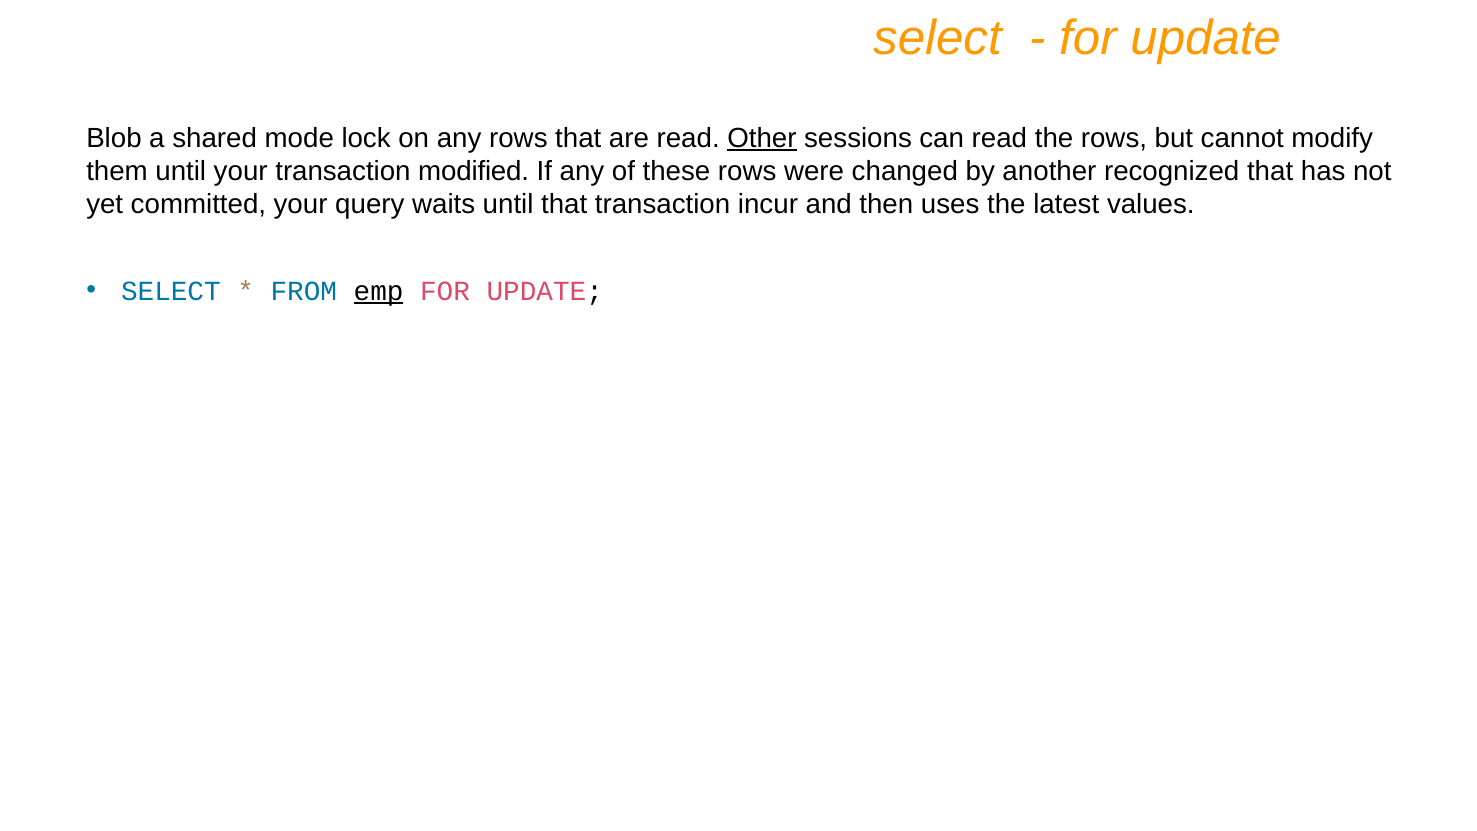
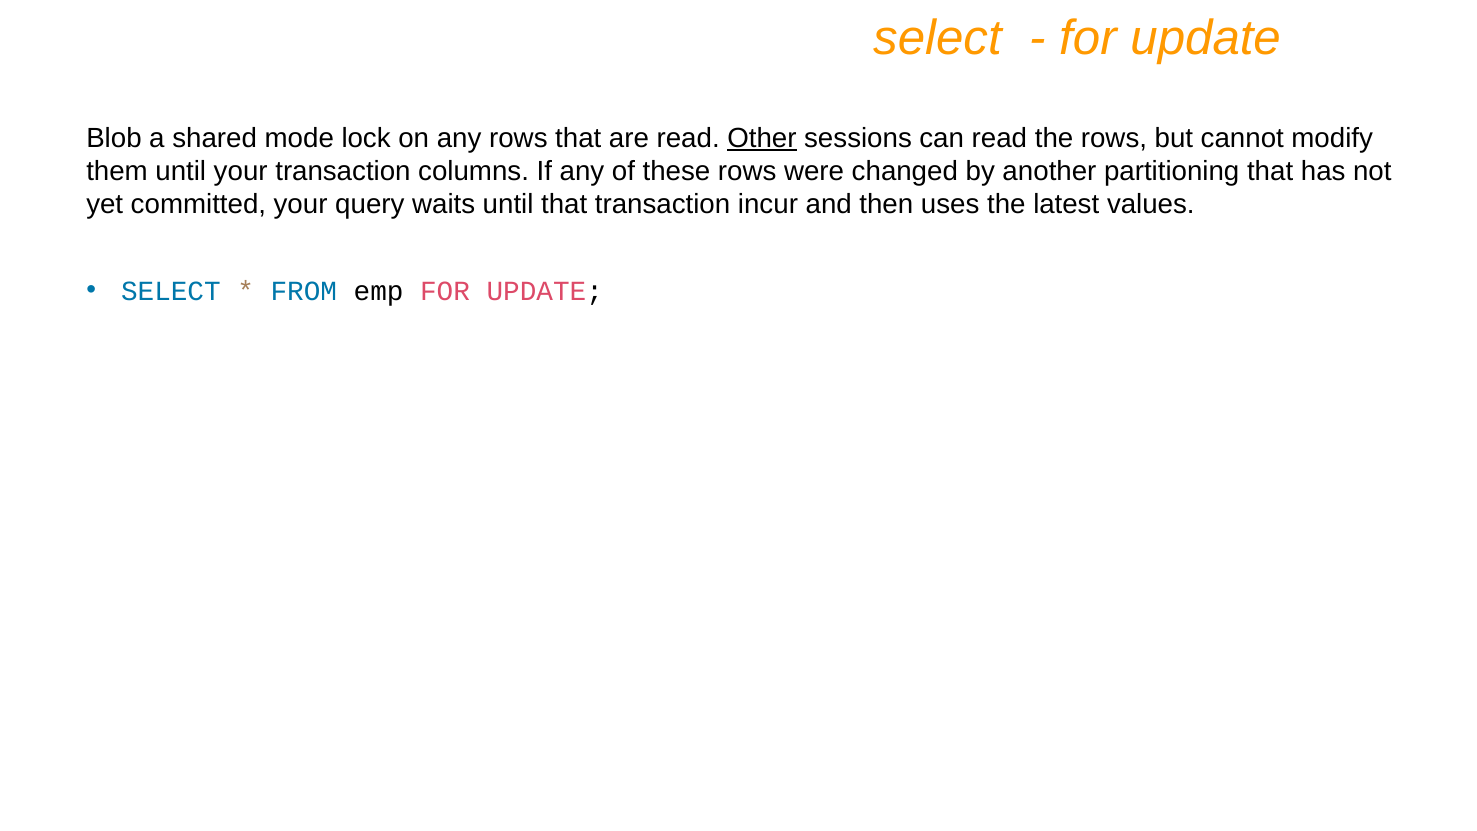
modified: modified -> columns (474, 171)
recognized: recognized -> partitioning (1172, 171)
emp underline: present -> none (379, 291)
